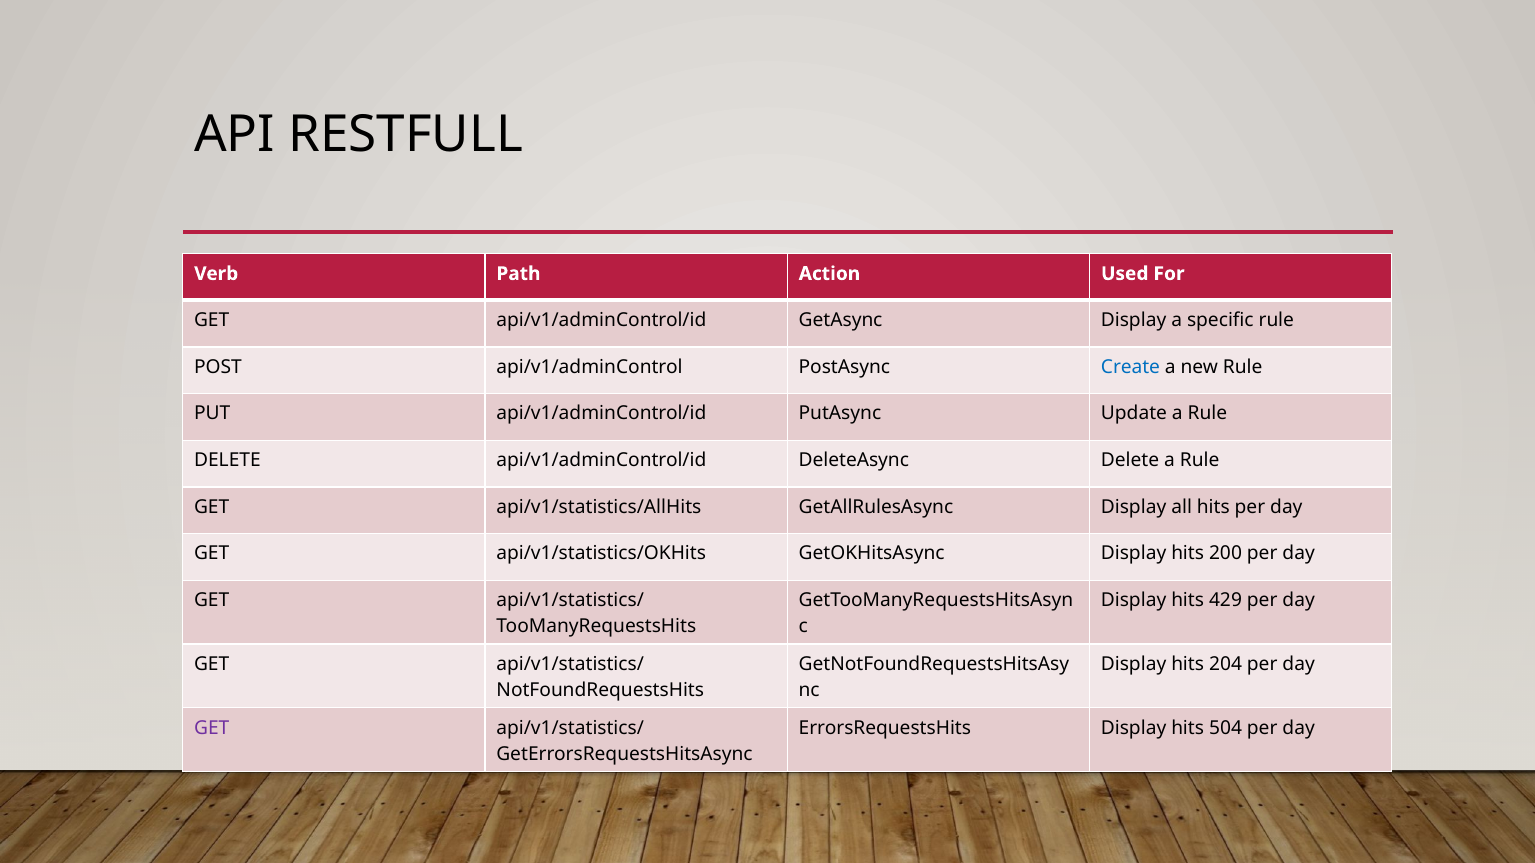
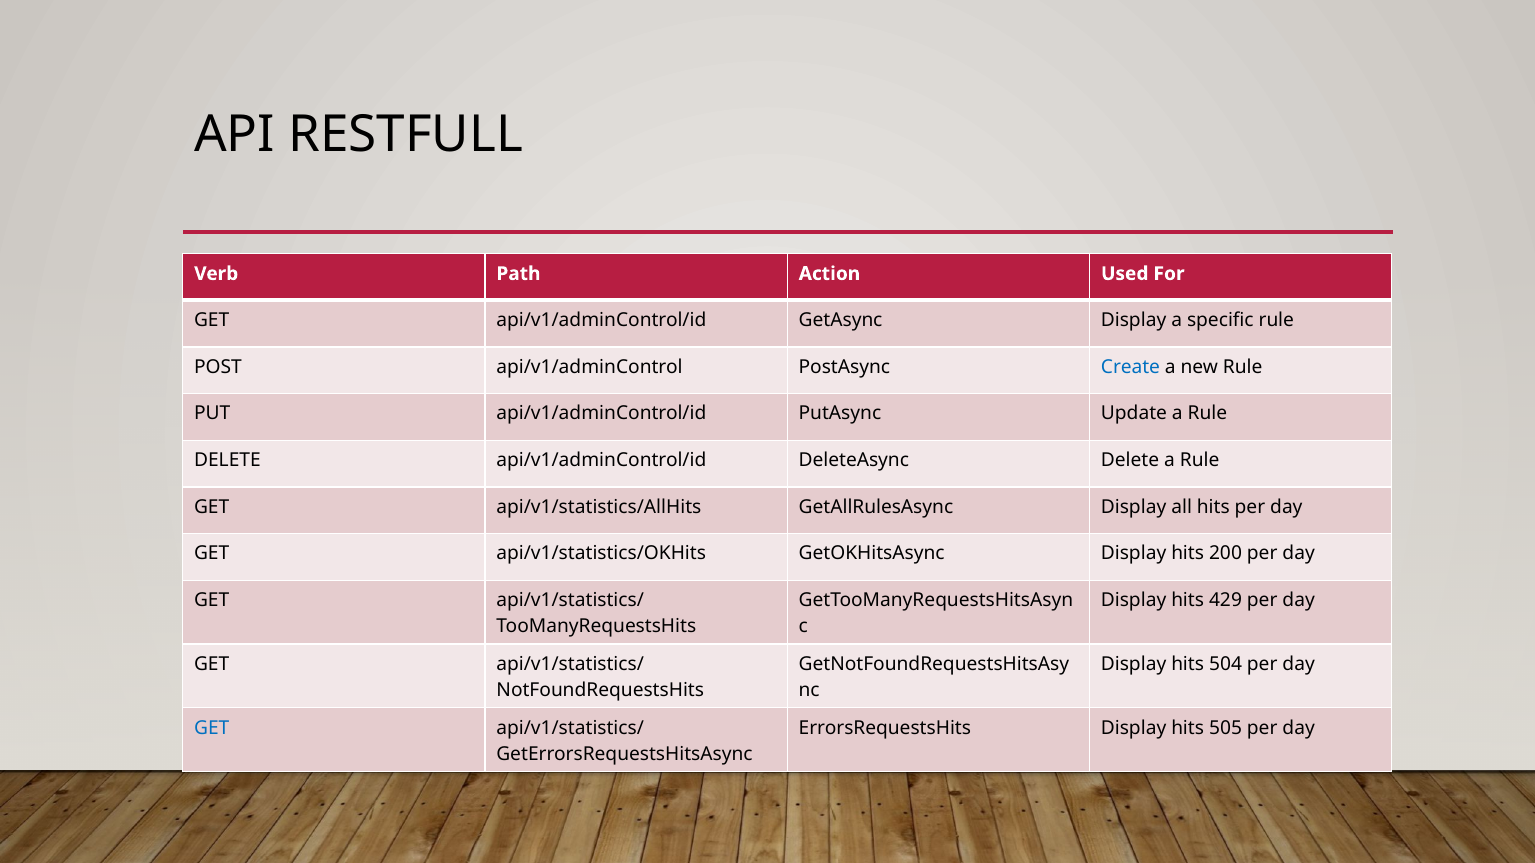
204: 204 -> 504 (1226, 664)
GET colour: purple -> blue (212, 728)
504: 504 -> 505 (1226, 728)
